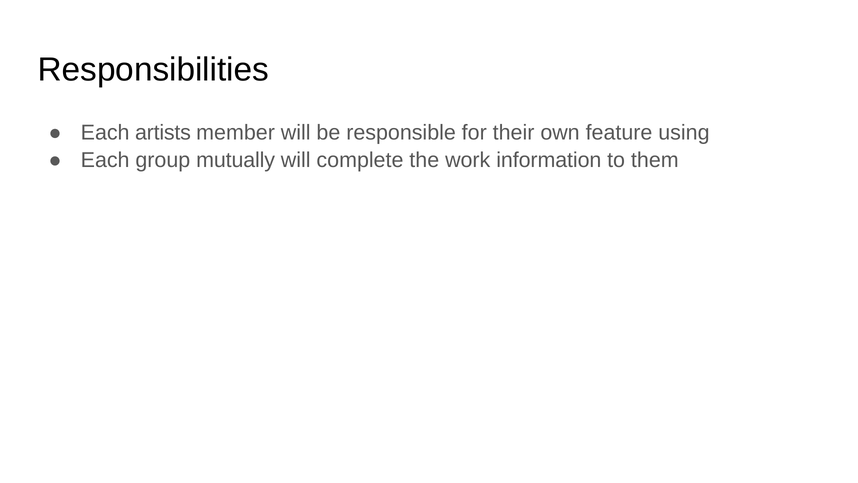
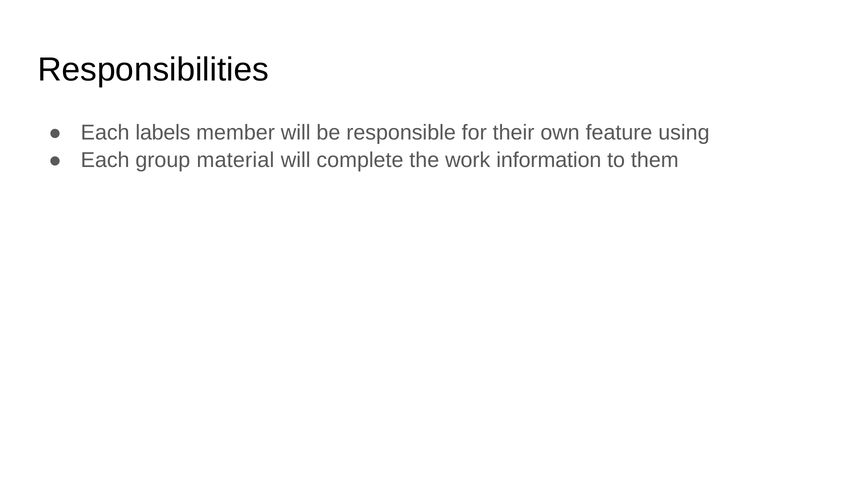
artists: artists -> labels (163, 133)
mutually: mutually -> material (235, 160)
